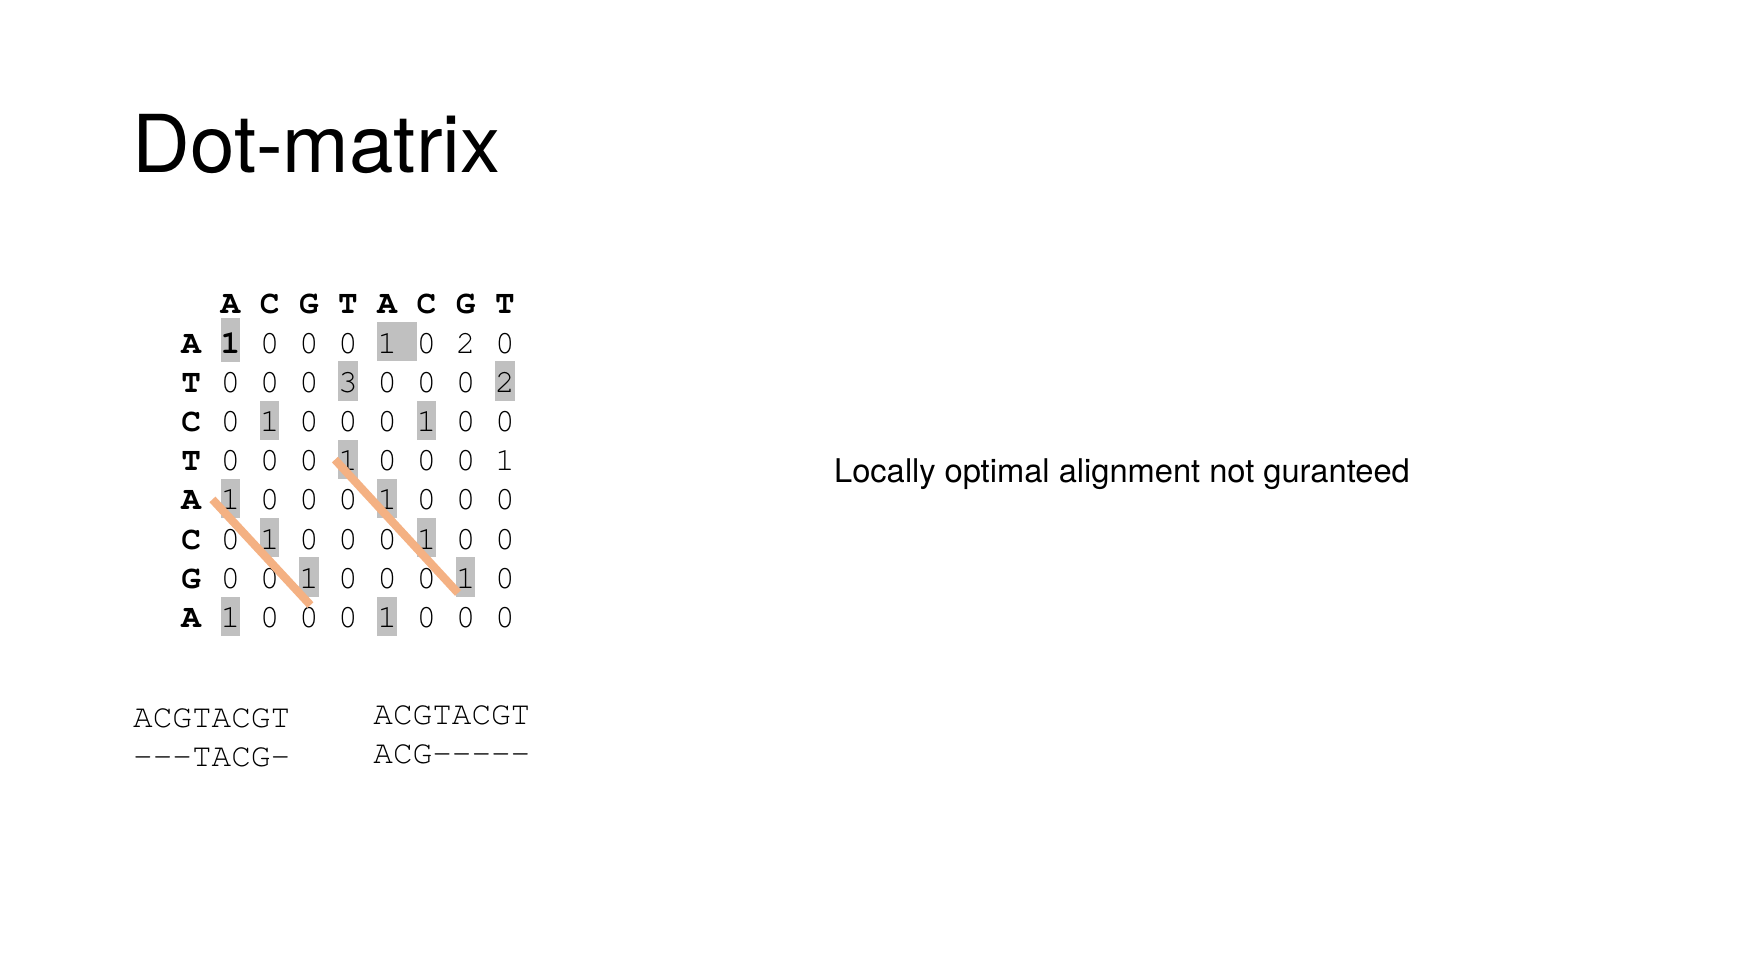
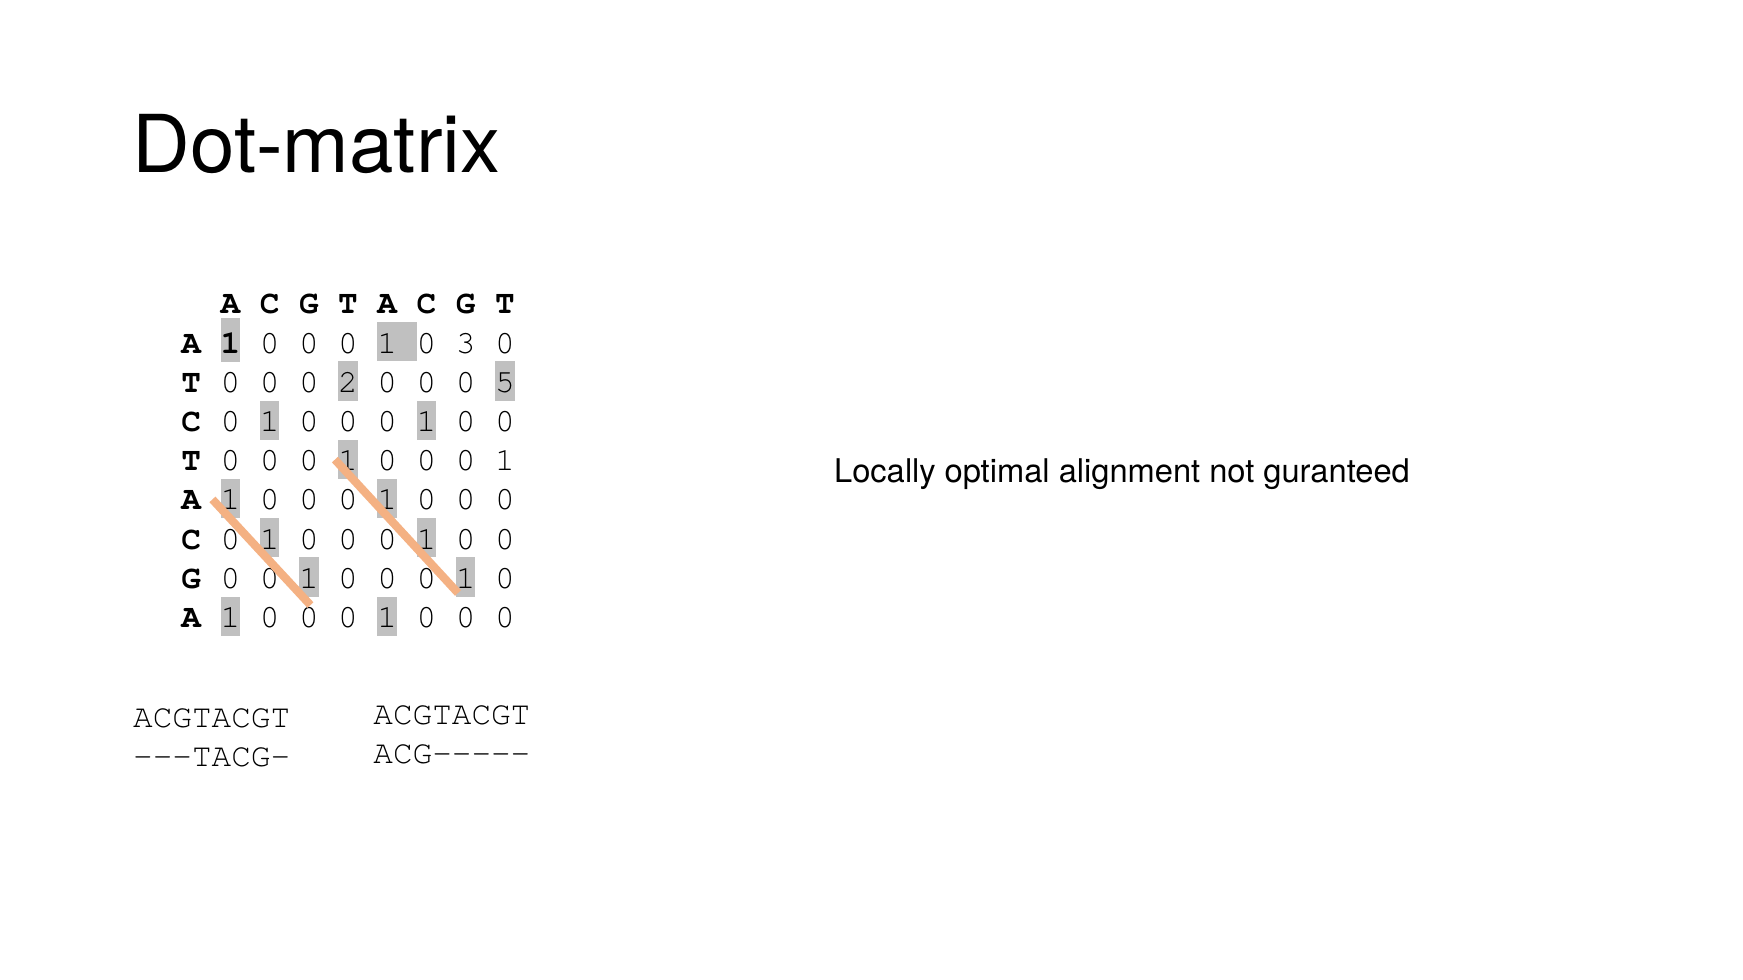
1 0 2: 2 -> 3 (466, 343)
3: 3 -> 2 (348, 382)
0 0 2: 2 -> 5 (505, 382)
